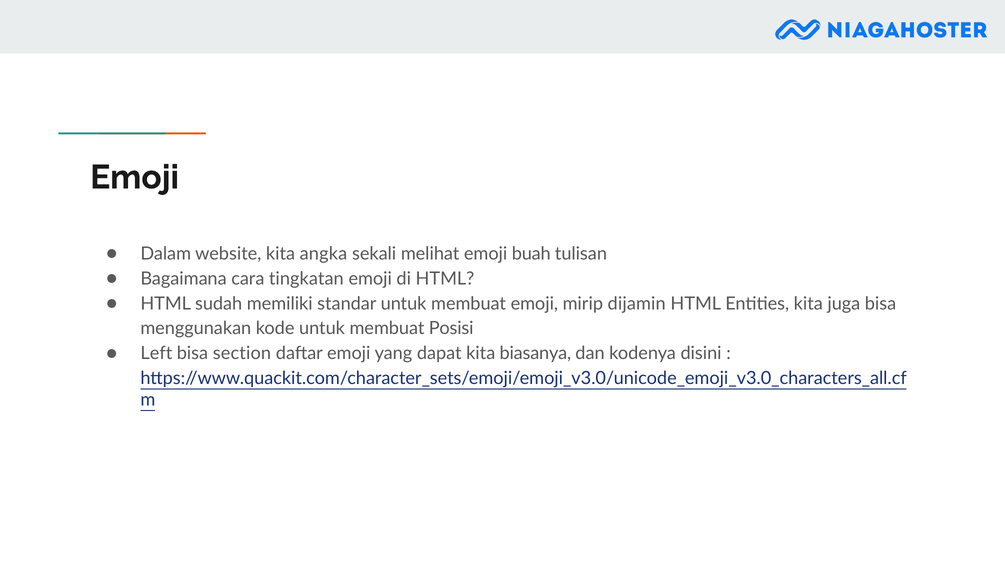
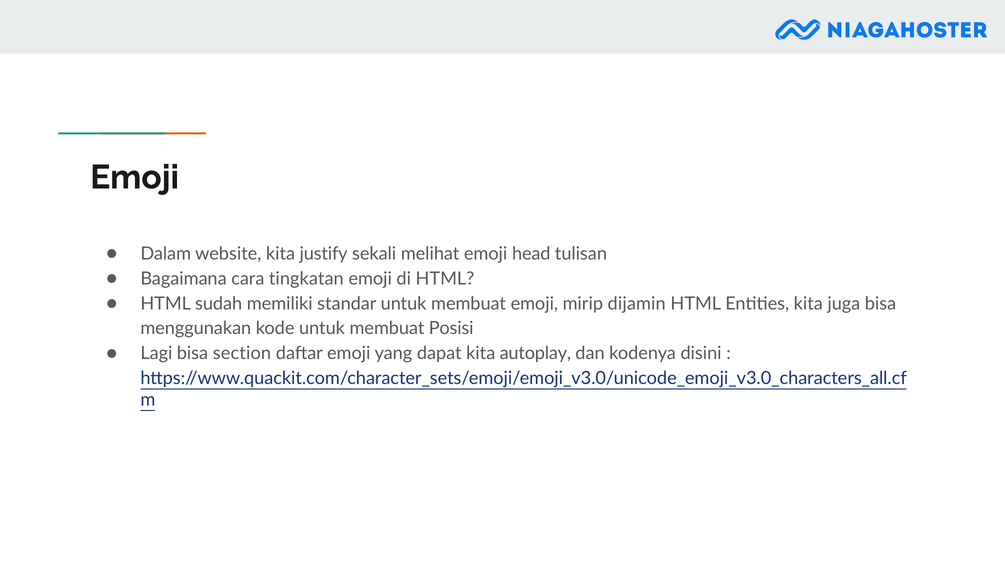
angka: angka -> justify (324, 254)
buah: buah -> head (531, 254)
Left: Left -> Lagi (156, 354)
biasanya: biasanya -> autoplay (535, 354)
